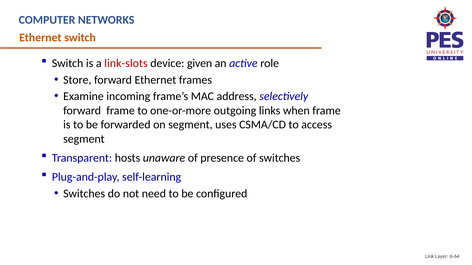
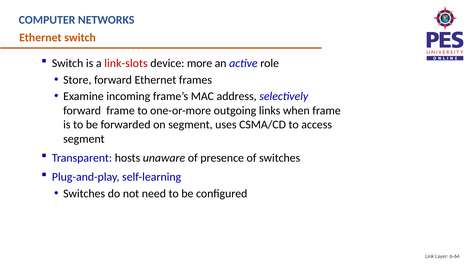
given: given -> more (200, 63)
